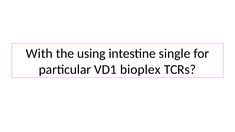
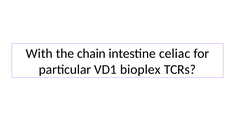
using: using -> chain (91, 54)
single: single -> celiac (175, 54)
